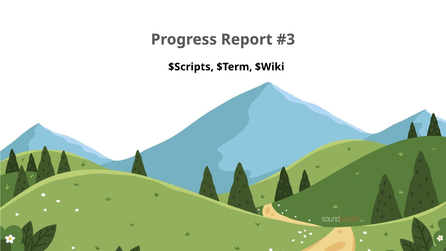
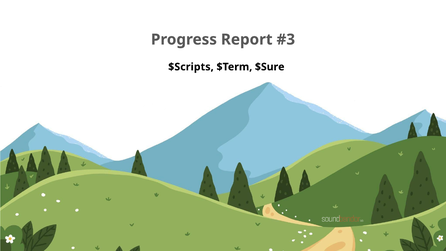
$Wiki: $Wiki -> $Sure (270, 67)
